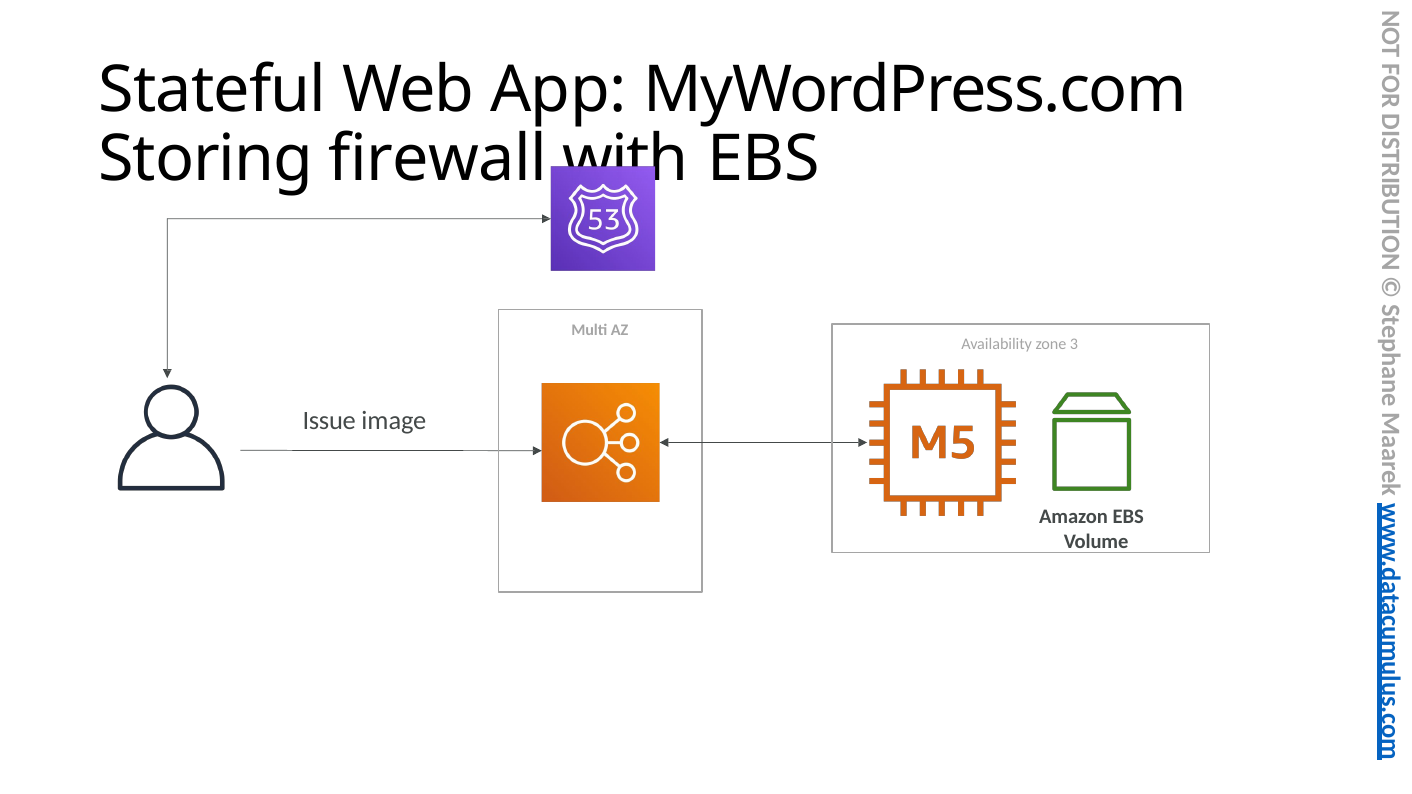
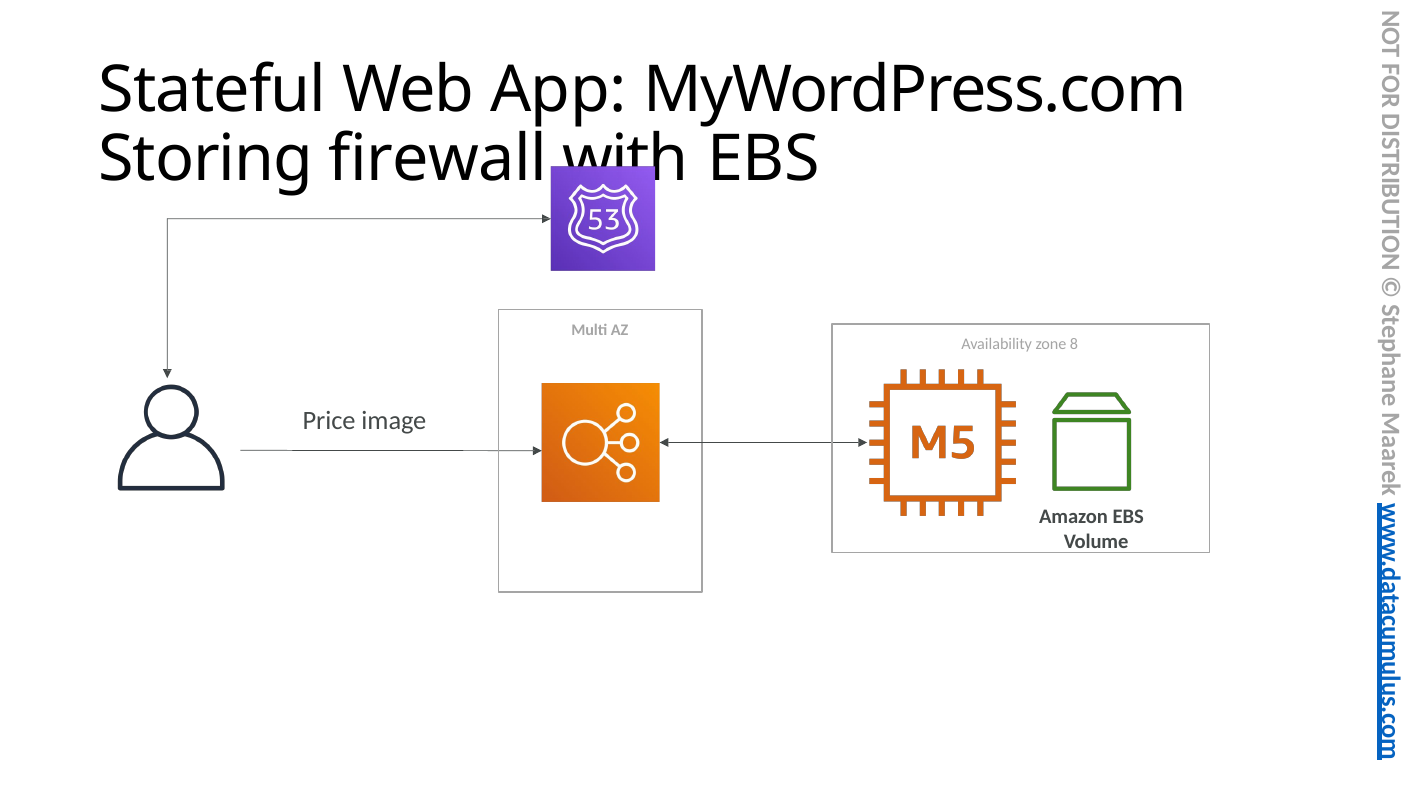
3: 3 -> 8 (1074, 345)
Issue: Issue -> Price (329, 420)
